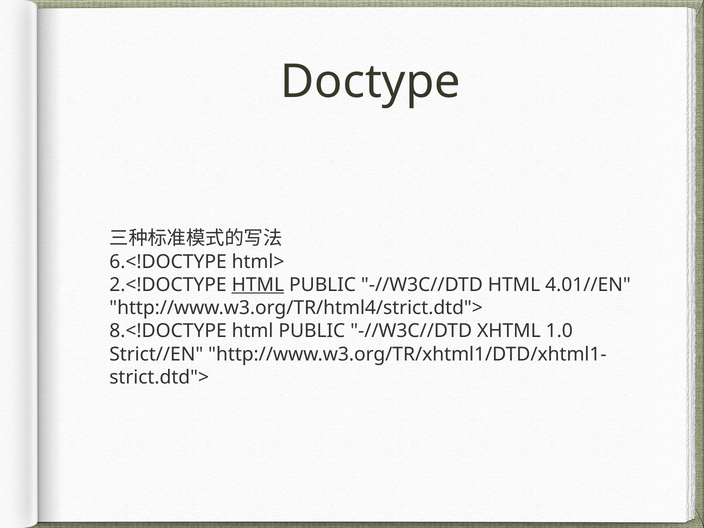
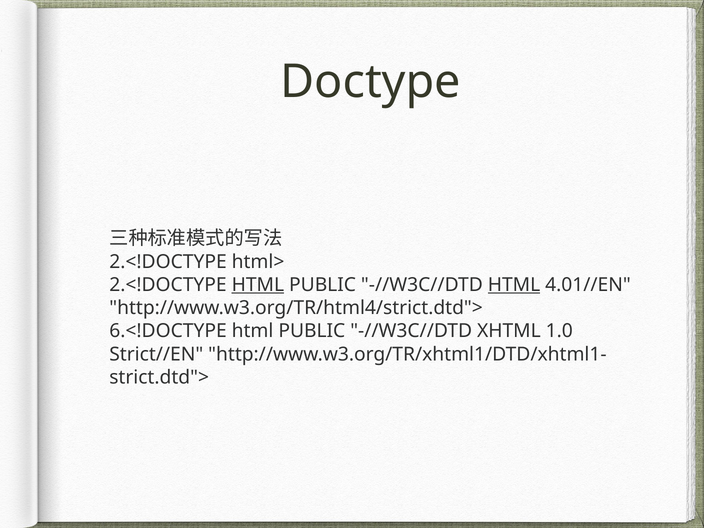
6.<!DOCTYPE: 6.<!DOCTYPE -> 2.<!DOCTYPE (168, 262)
HTML underline: none -> present (514, 285)
8.<!DOCTYPE: 8.<!DOCTYPE -> 6.<!DOCTYPE (168, 331)
